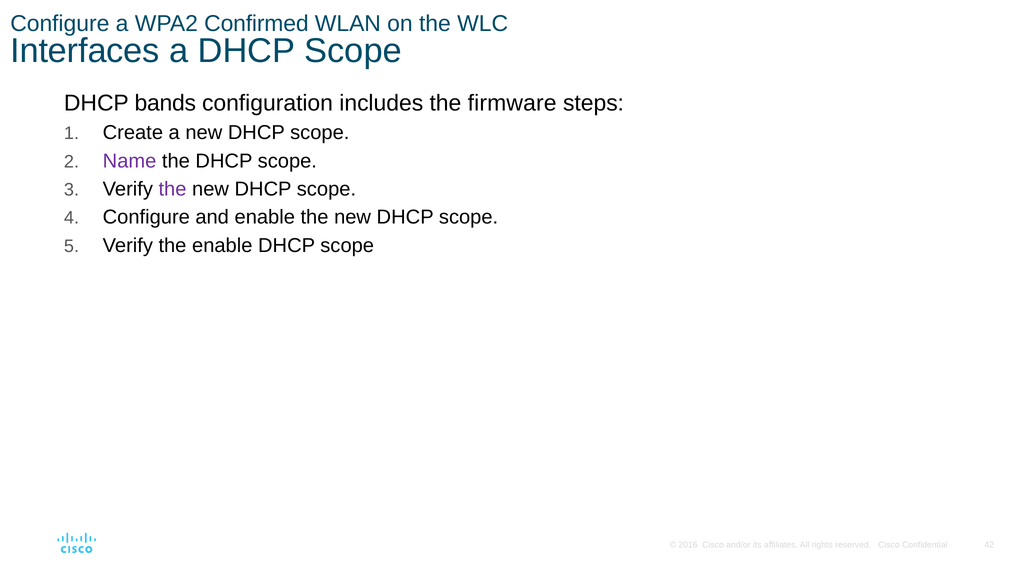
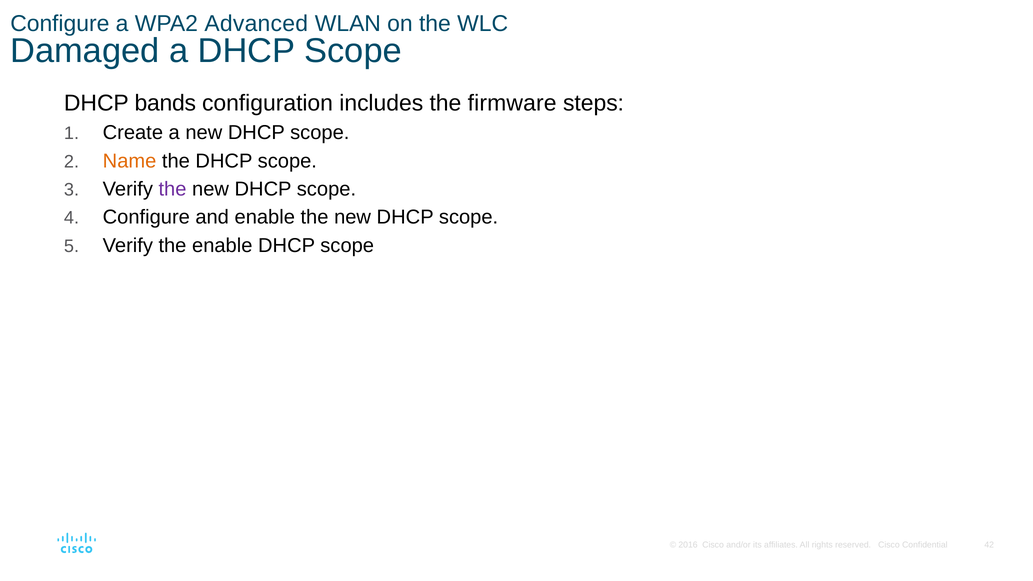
Confirmed: Confirmed -> Advanced (256, 24)
Interfaces: Interfaces -> Damaged (85, 51)
Name colour: purple -> orange (130, 161)
